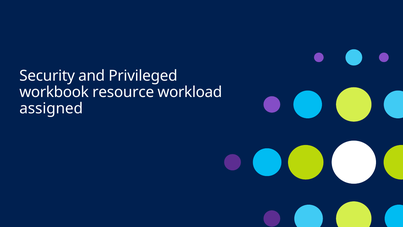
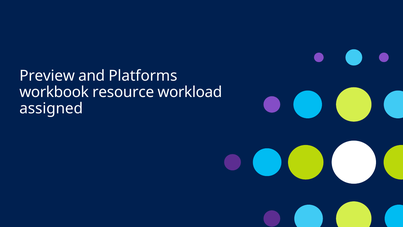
Security: Security -> Preview (47, 76)
Privileged: Privileged -> Platforms (143, 76)
